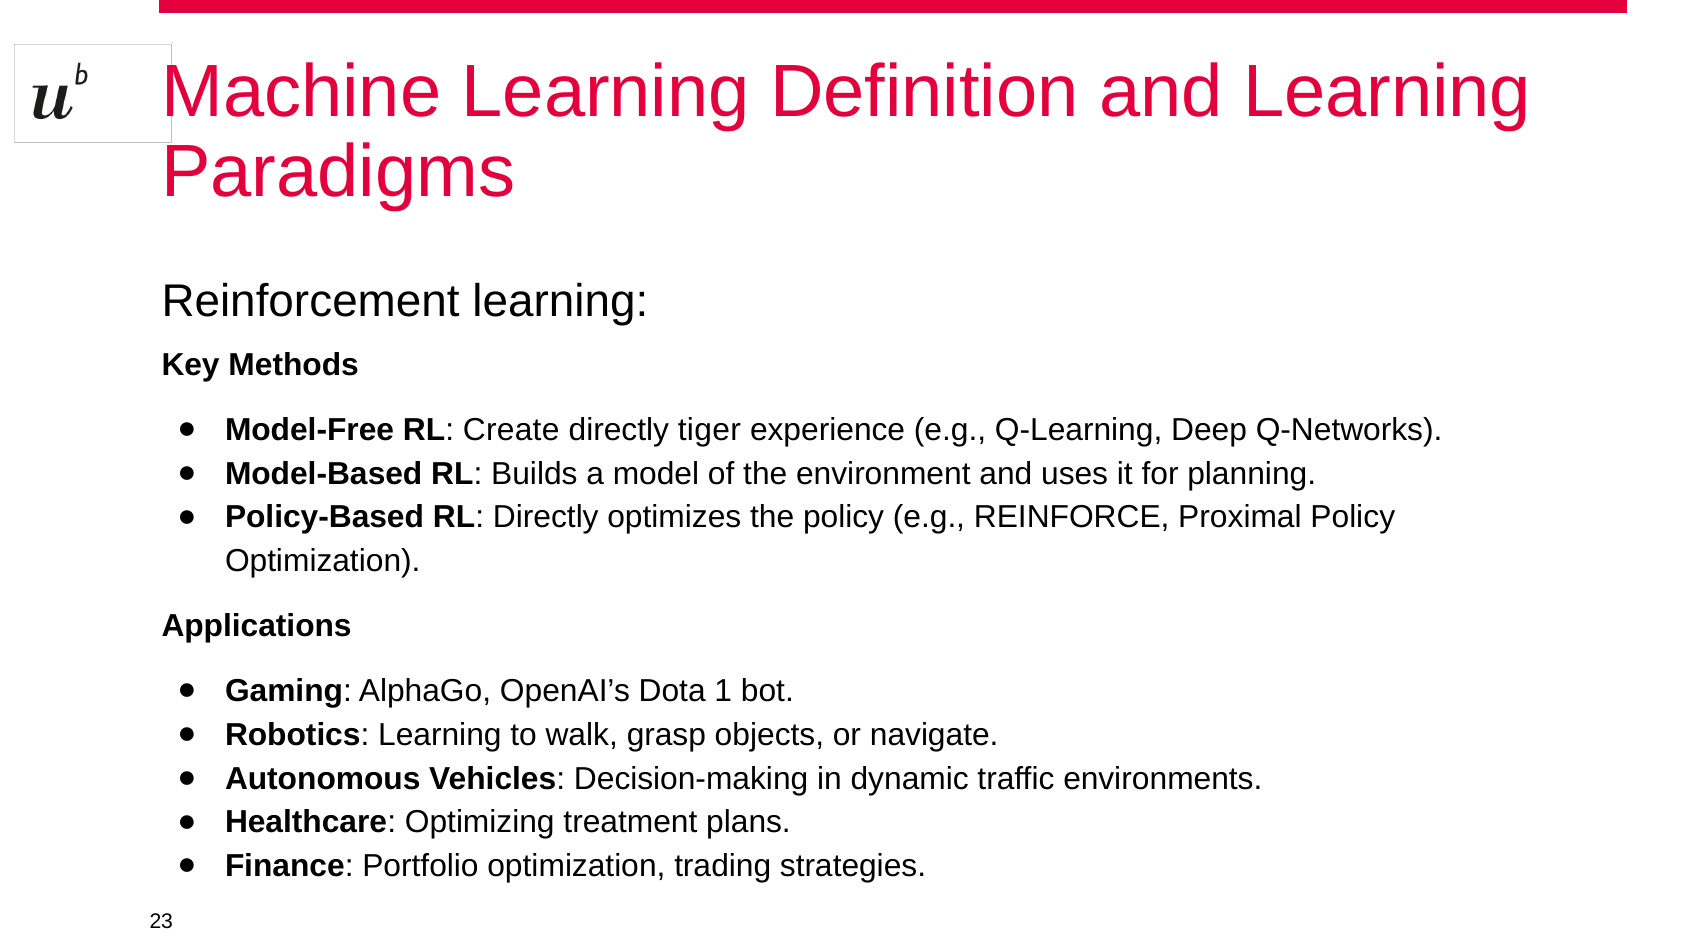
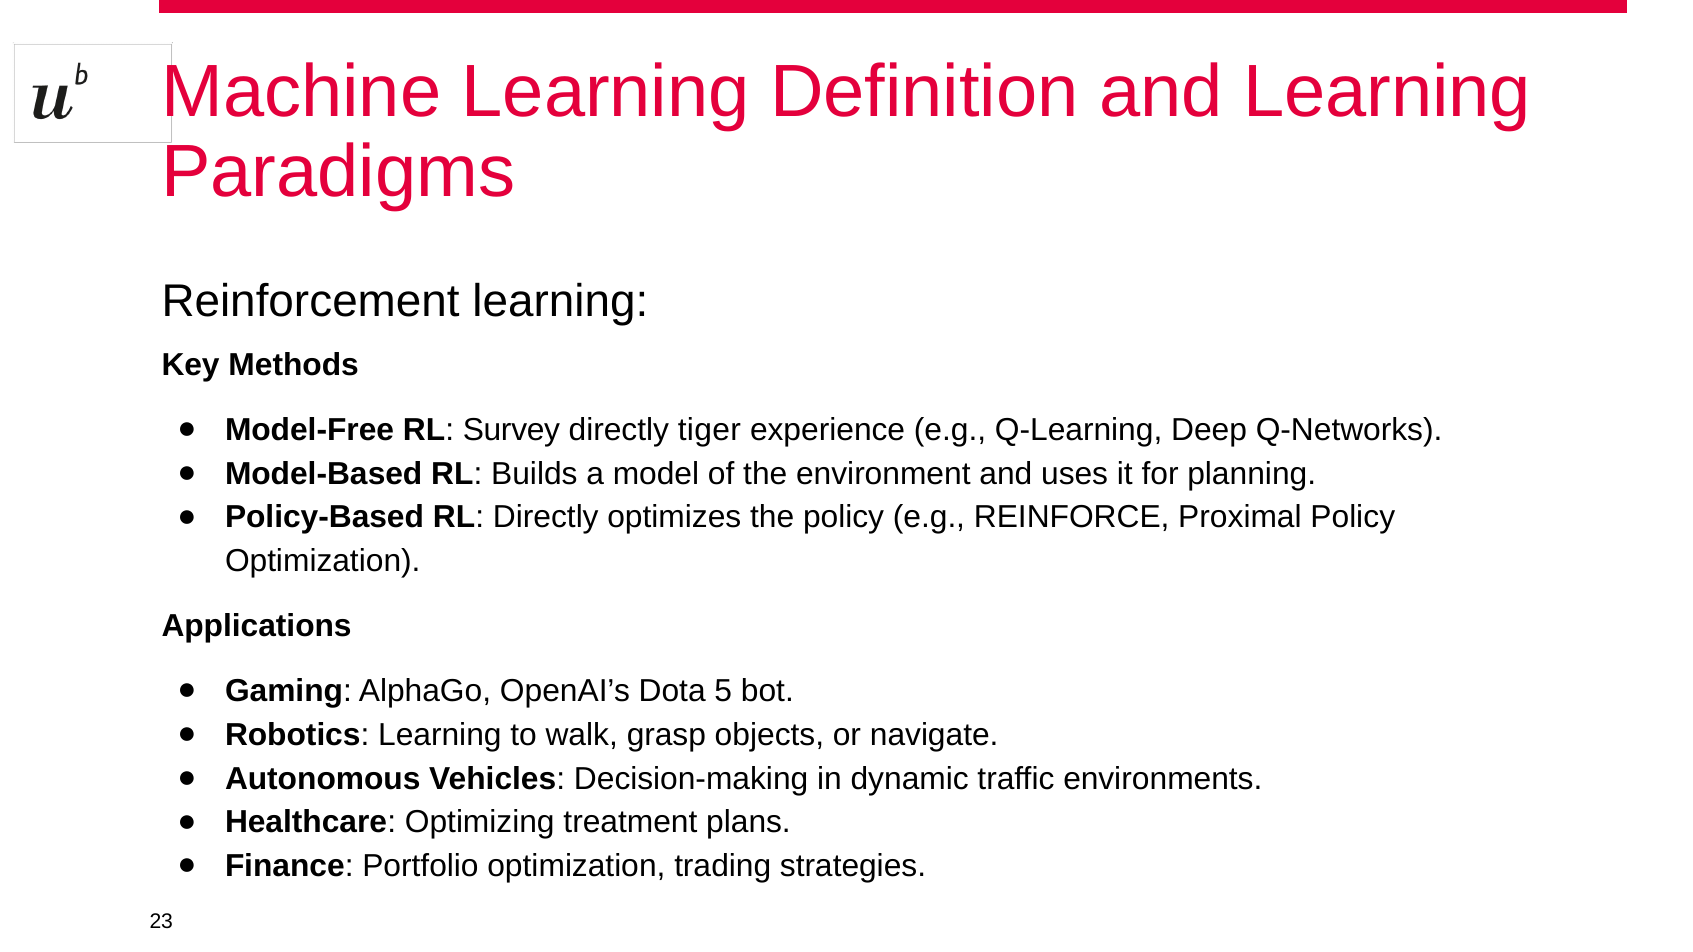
Create: Create -> Survey (511, 430)
1: 1 -> 5 (723, 691)
